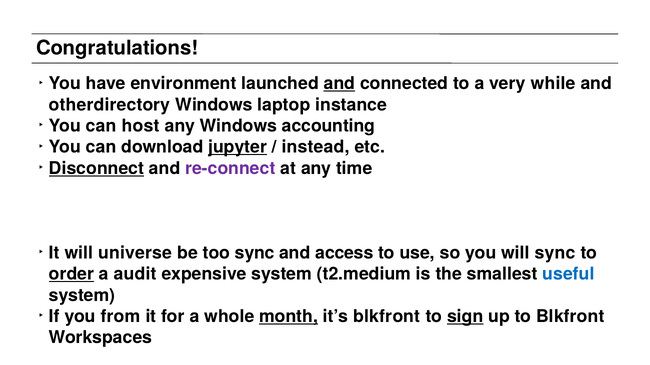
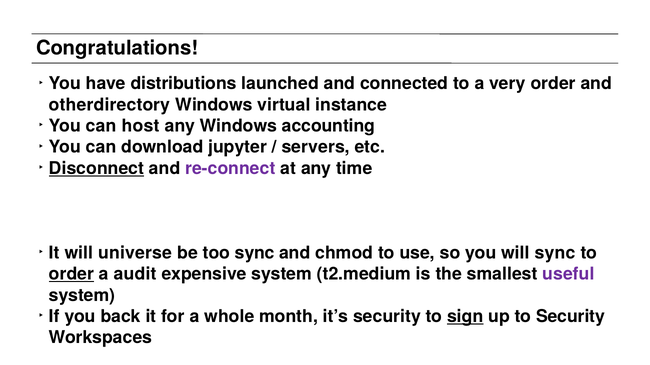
environment: environment -> distributions (184, 84)
and underline: present -> none (339, 84)
very while: while -> order (553, 84)
laptop: laptop -> virtual (284, 105)
jupyter underline: present -> none (238, 147)
instead: instead -> servers (316, 147)
access: access -> chmod (344, 253)
useful colour: blue -> purple (568, 274)
from: from -> back (121, 316)
month underline: present -> none (289, 316)
it’s blkfront: blkfront -> security (387, 316)
to Blkfront: Blkfront -> Security (570, 316)
